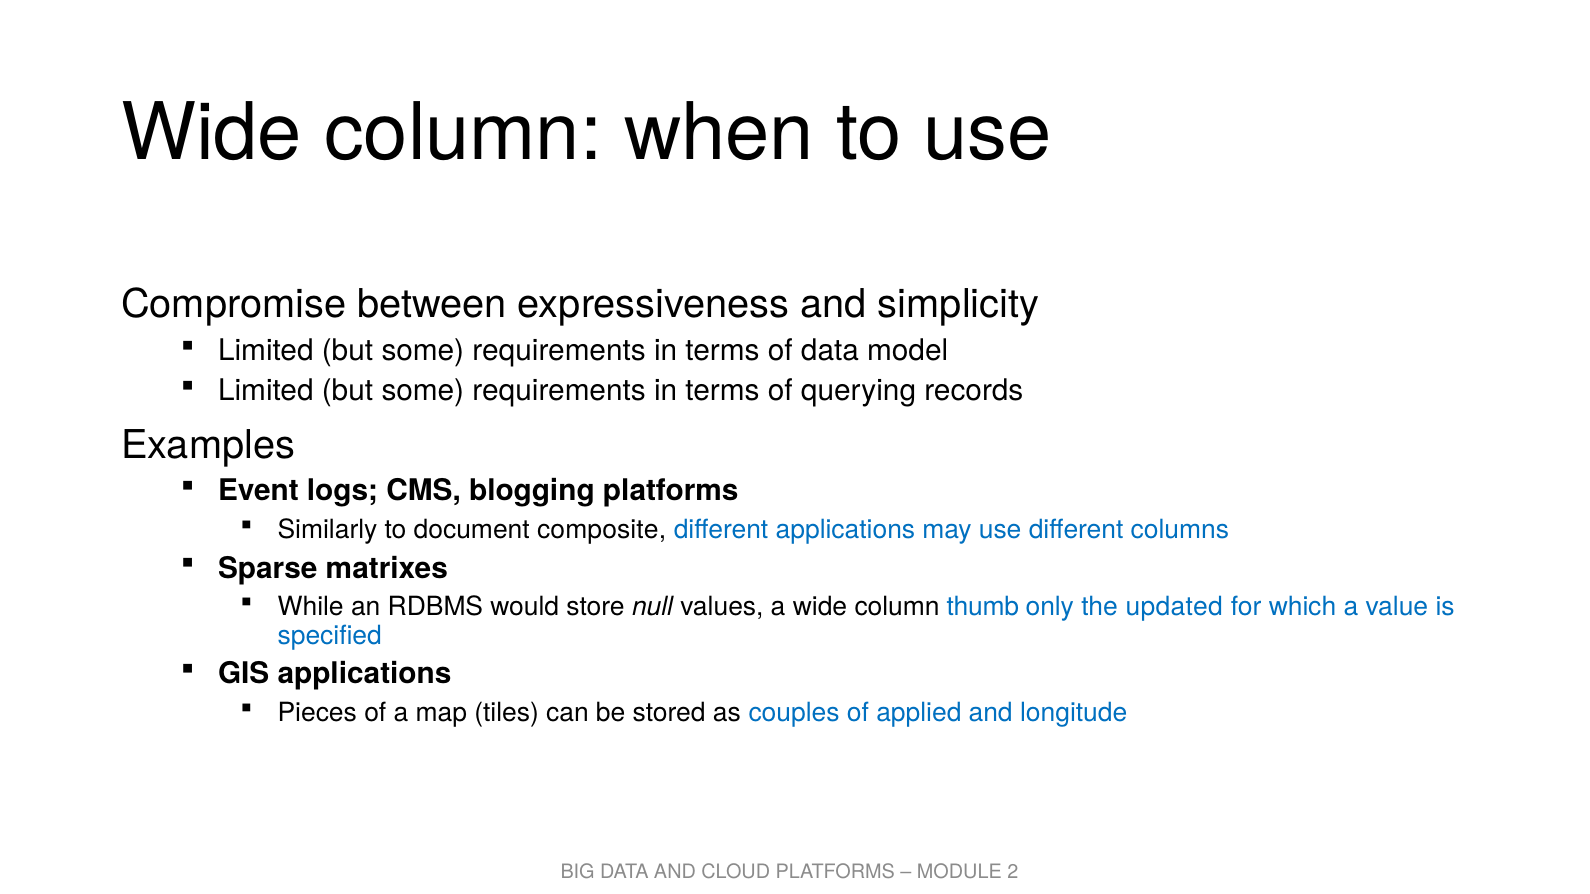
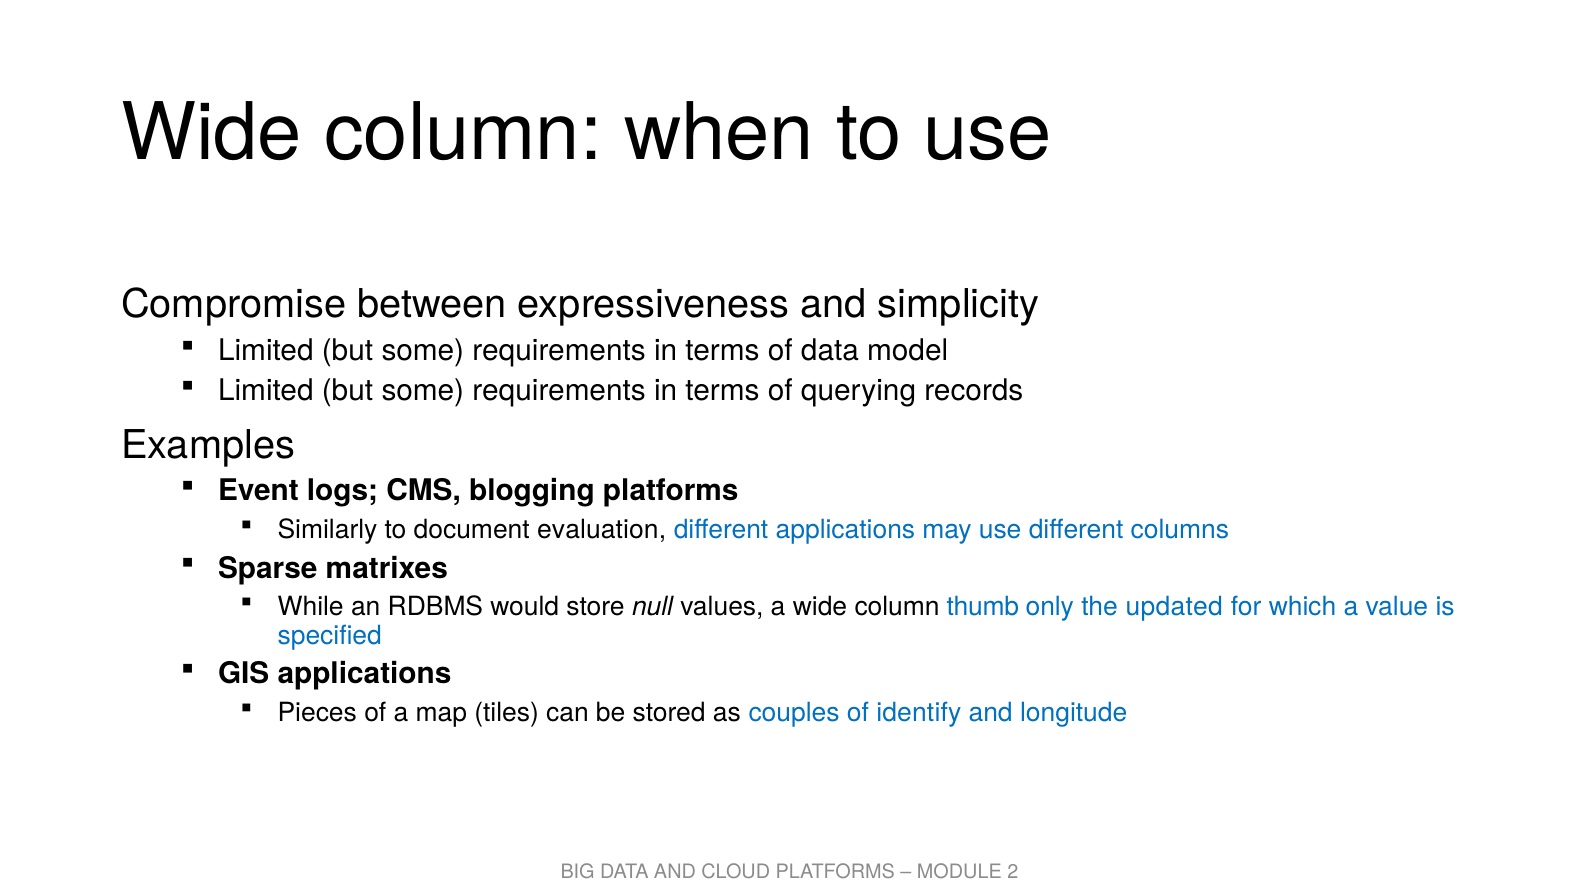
composite: composite -> evaluation (602, 530)
applied: applied -> identify (919, 713)
